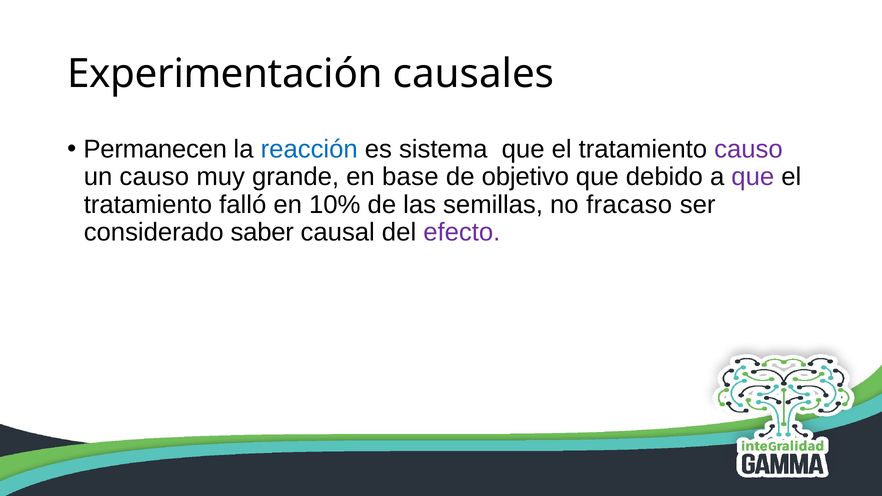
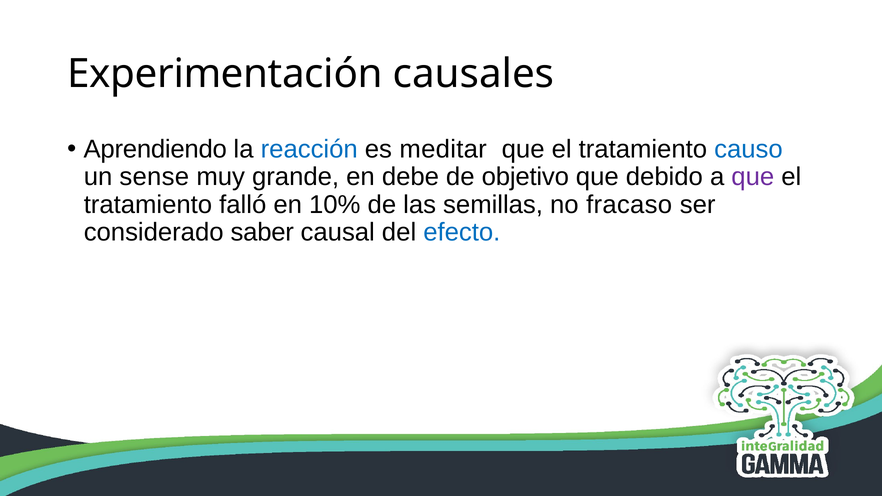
Permanecen: Permanecen -> Aprendiendo (155, 149)
sistema: sistema -> meditar (443, 149)
causo colour: purple -> blue (748, 149)
un causo: causo -> sense (154, 177)
base: base -> debe (410, 177)
efecto colour: purple -> blue (462, 232)
